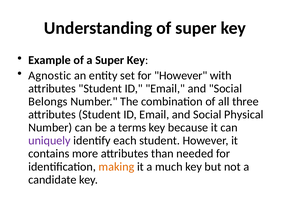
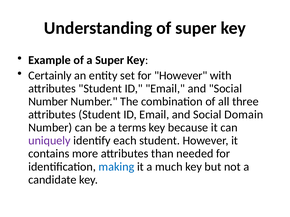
Agnostic: Agnostic -> Certainly (50, 76)
Belongs: Belongs -> Number (48, 102)
Physical: Physical -> Domain (244, 115)
making colour: orange -> blue (116, 167)
